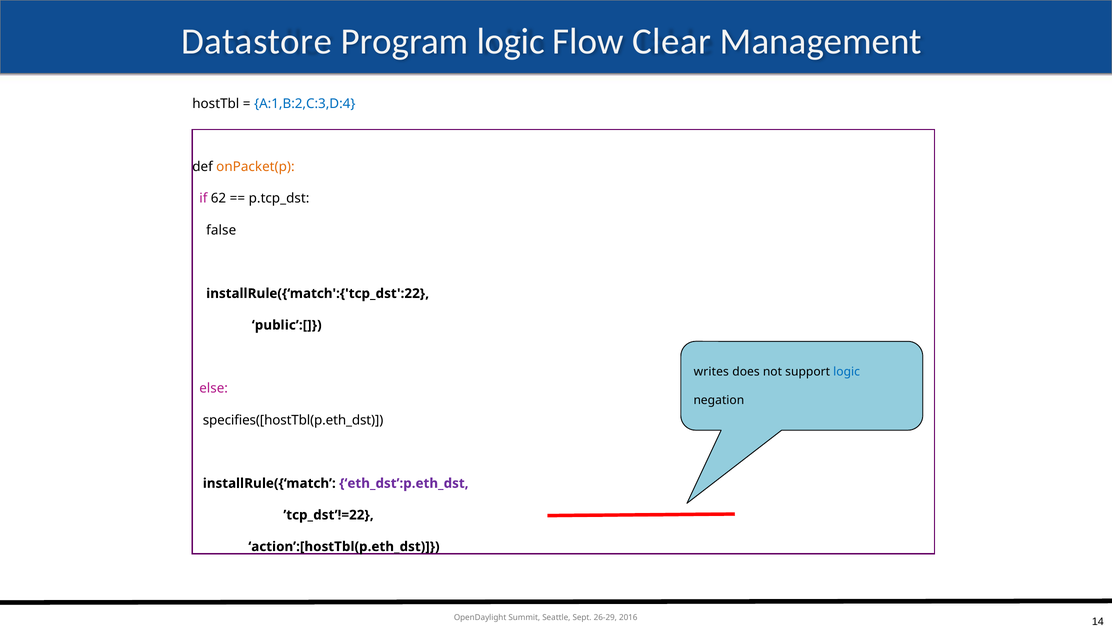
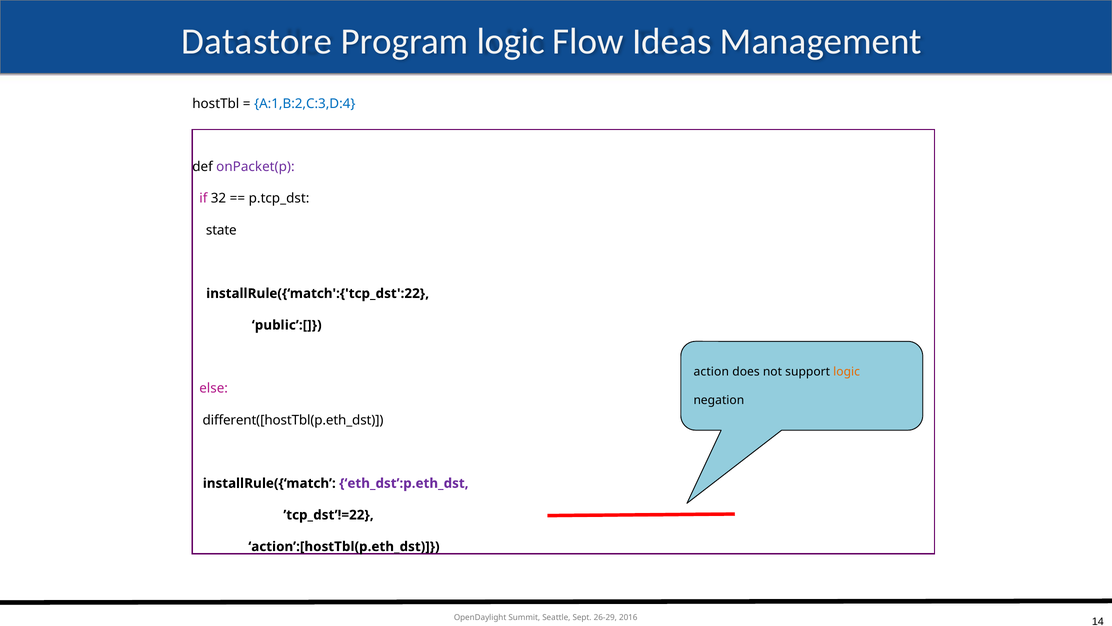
Clear: Clear -> Ideas (672, 42)
onPacket(p colour: orange -> purple (255, 167)
62: 62 -> 32 (218, 198)
false: false -> state (221, 230)
writes: writes -> action (711, 372)
logic colour: blue -> orange (847, 372)
specifies([hostTbl(p.eth_dst: specifies([hostTbl(p.eth_dst -> different([hostTbl(p.eth_dst (293, 420)
